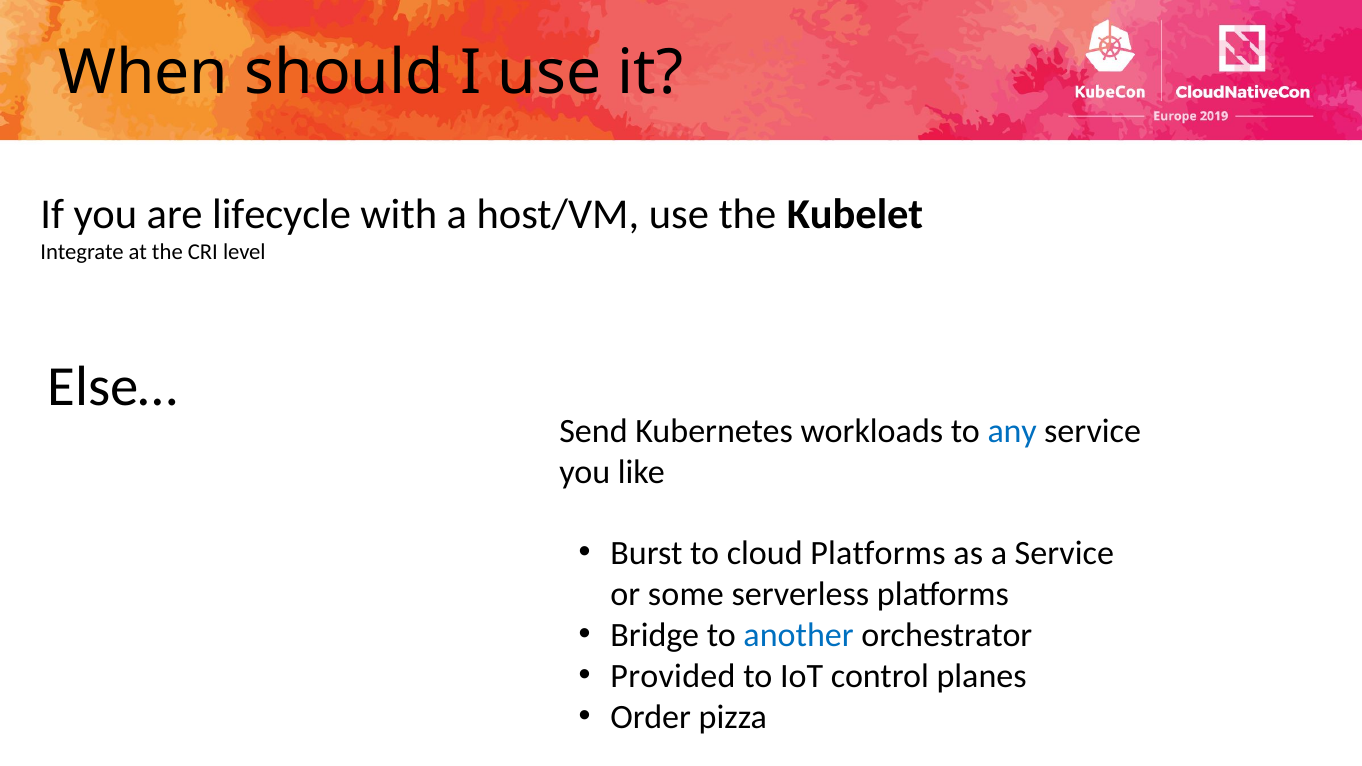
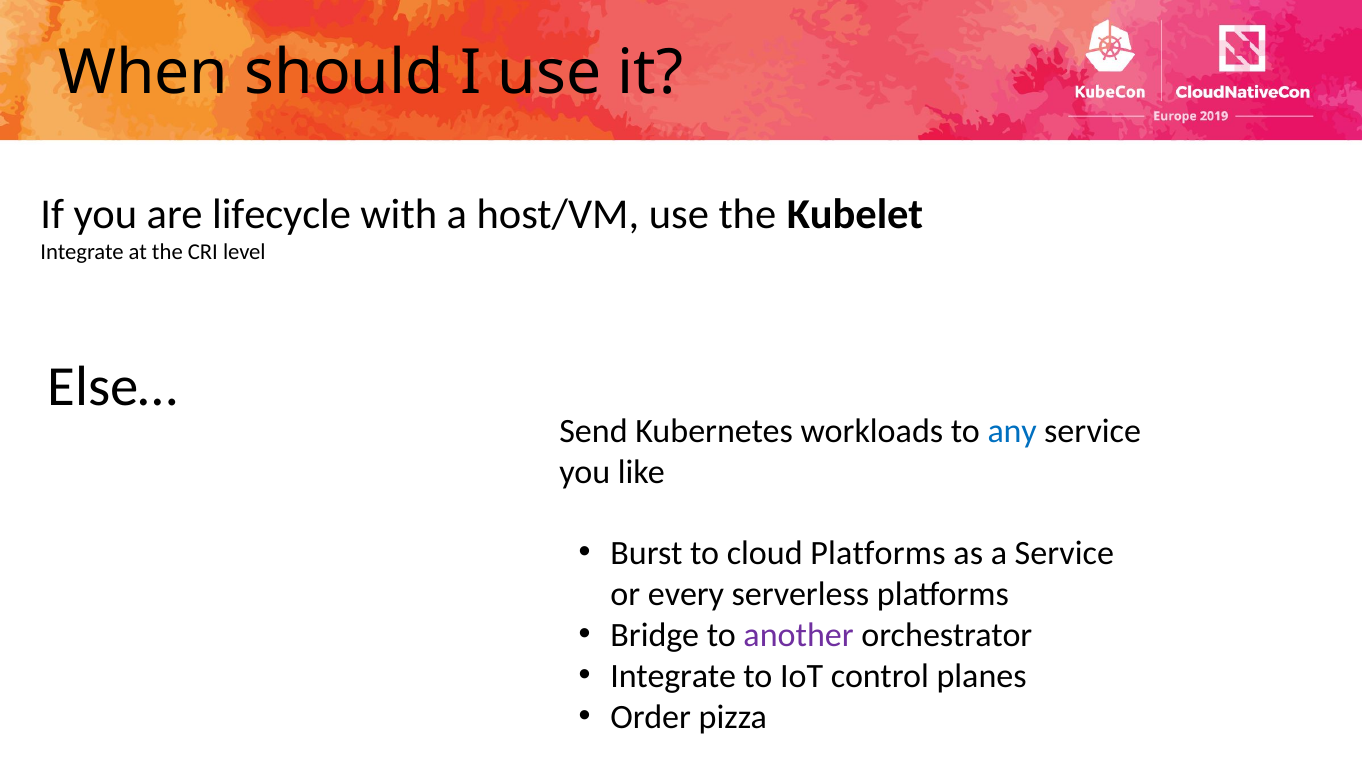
some: some -> every (686, 595)
another colour: blue -> purple (799, 635)
Provided: Provided -> Integrate (673, 676)
